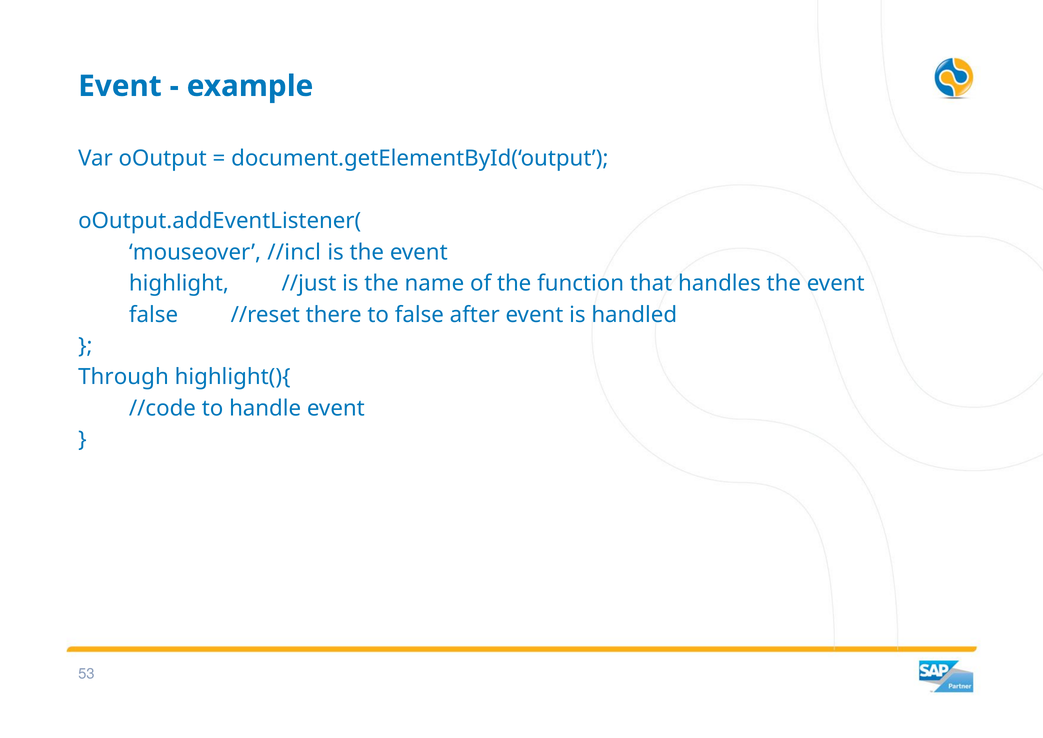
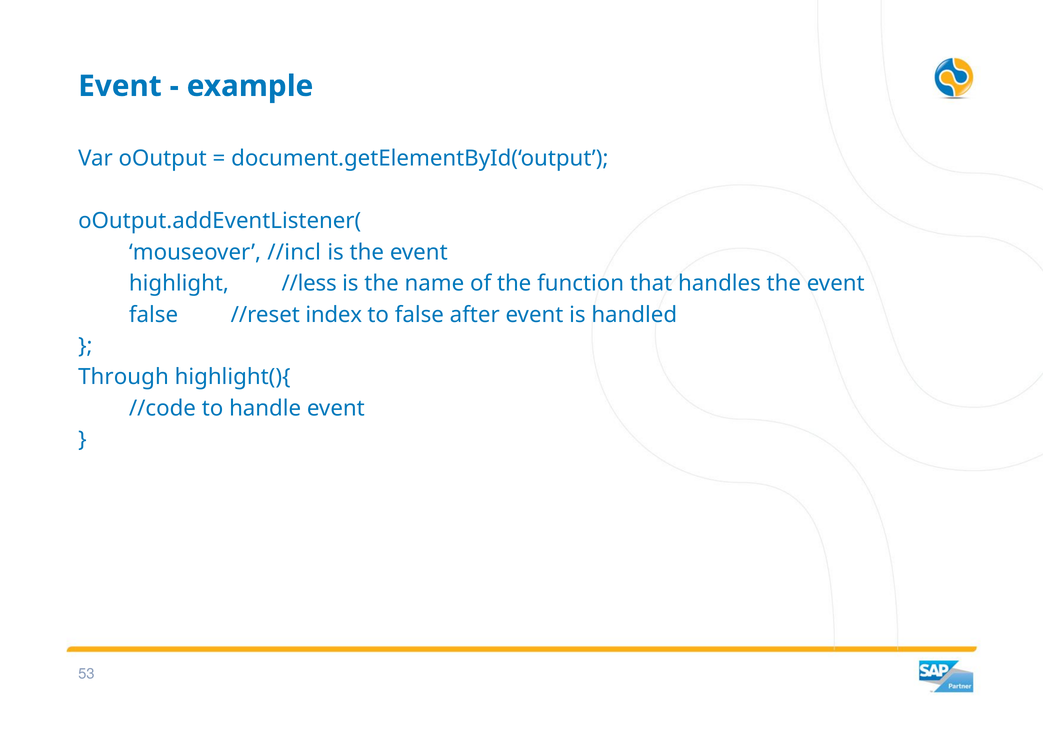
//just: //just -> //less (309, 283)
there: there -> index (334, 315)
